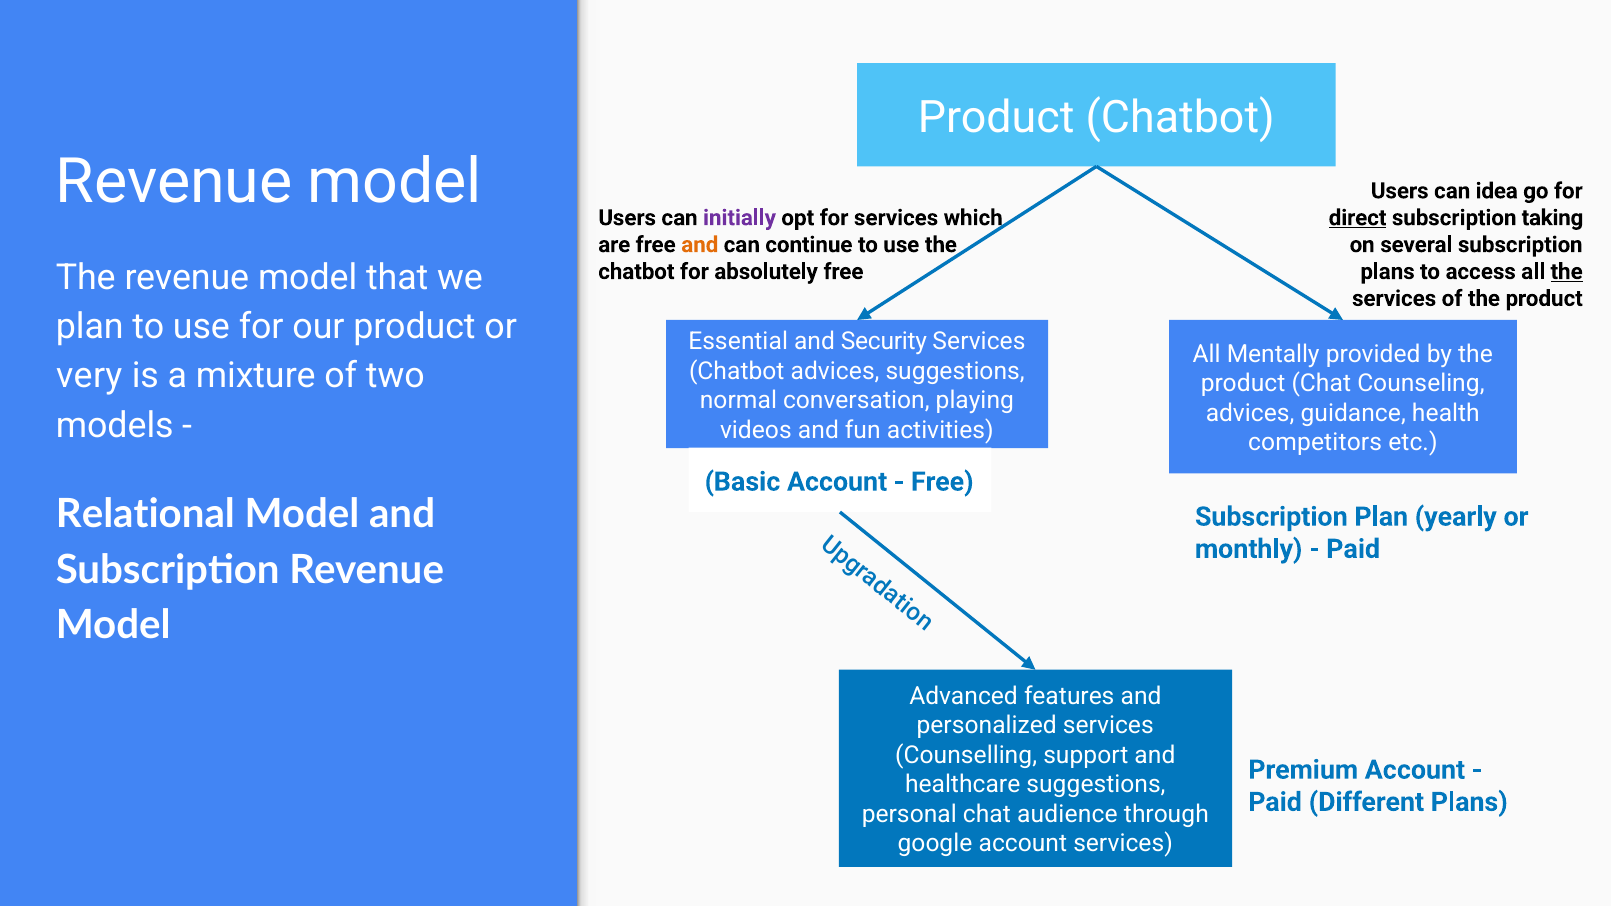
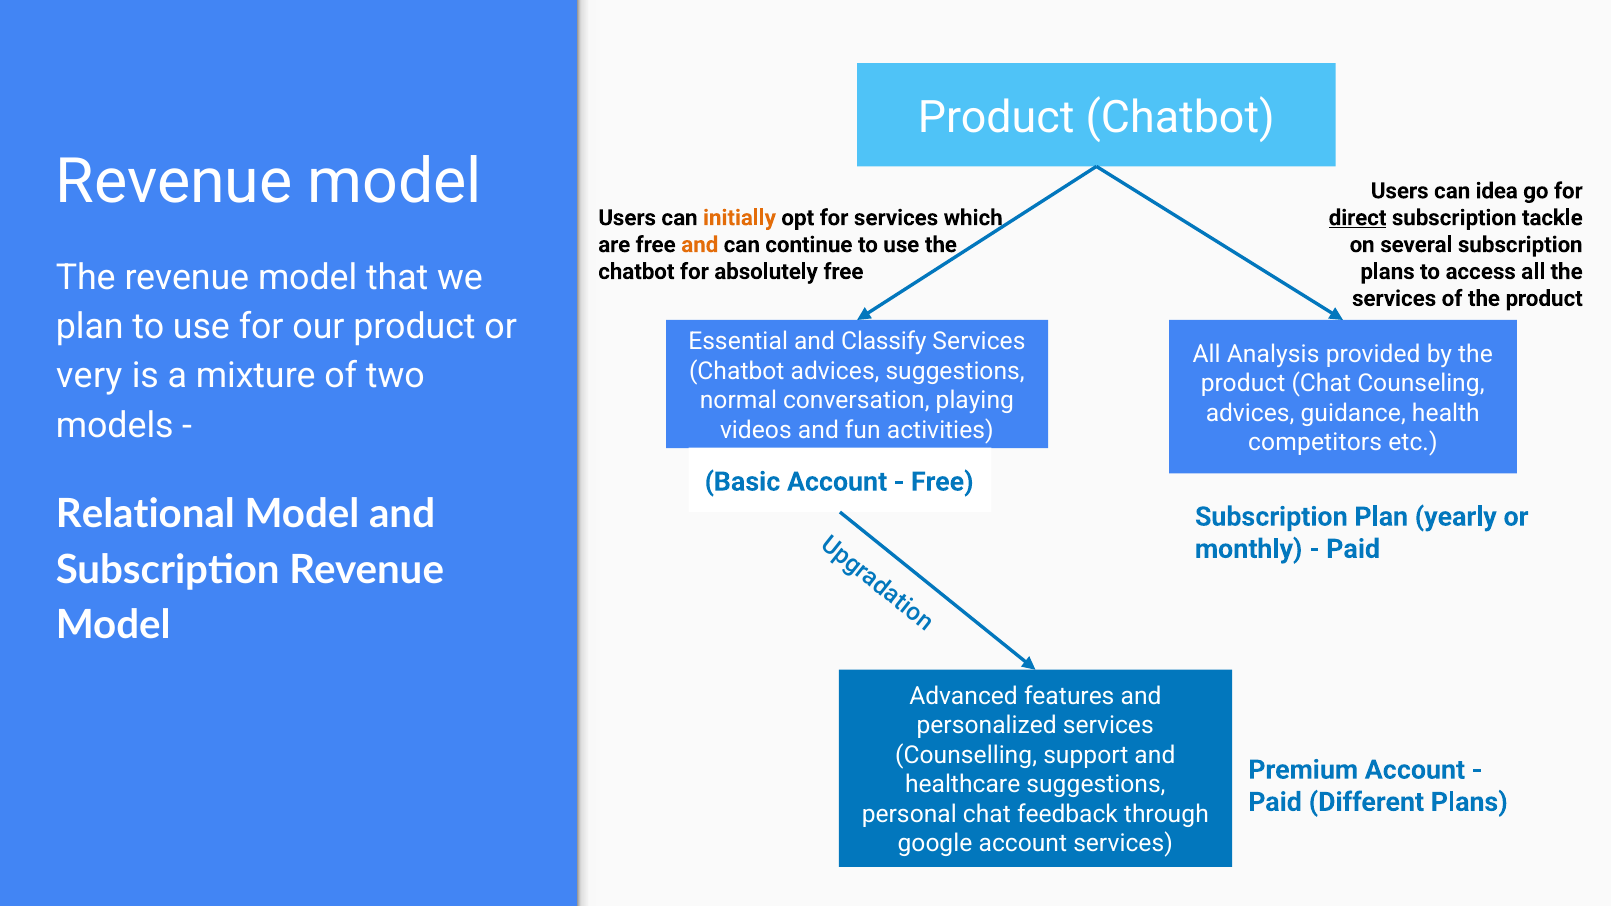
initially colour: purple -> orange (740, 218)
taking: taking -> tackle (1552, 218)
the underline: present -> none (1567, 272)
Security: Security -> Classify (884, 341)
Mentally: Mentally -> Analysis (1273, 354)
audience: audience -> feedback (1067, 815)
